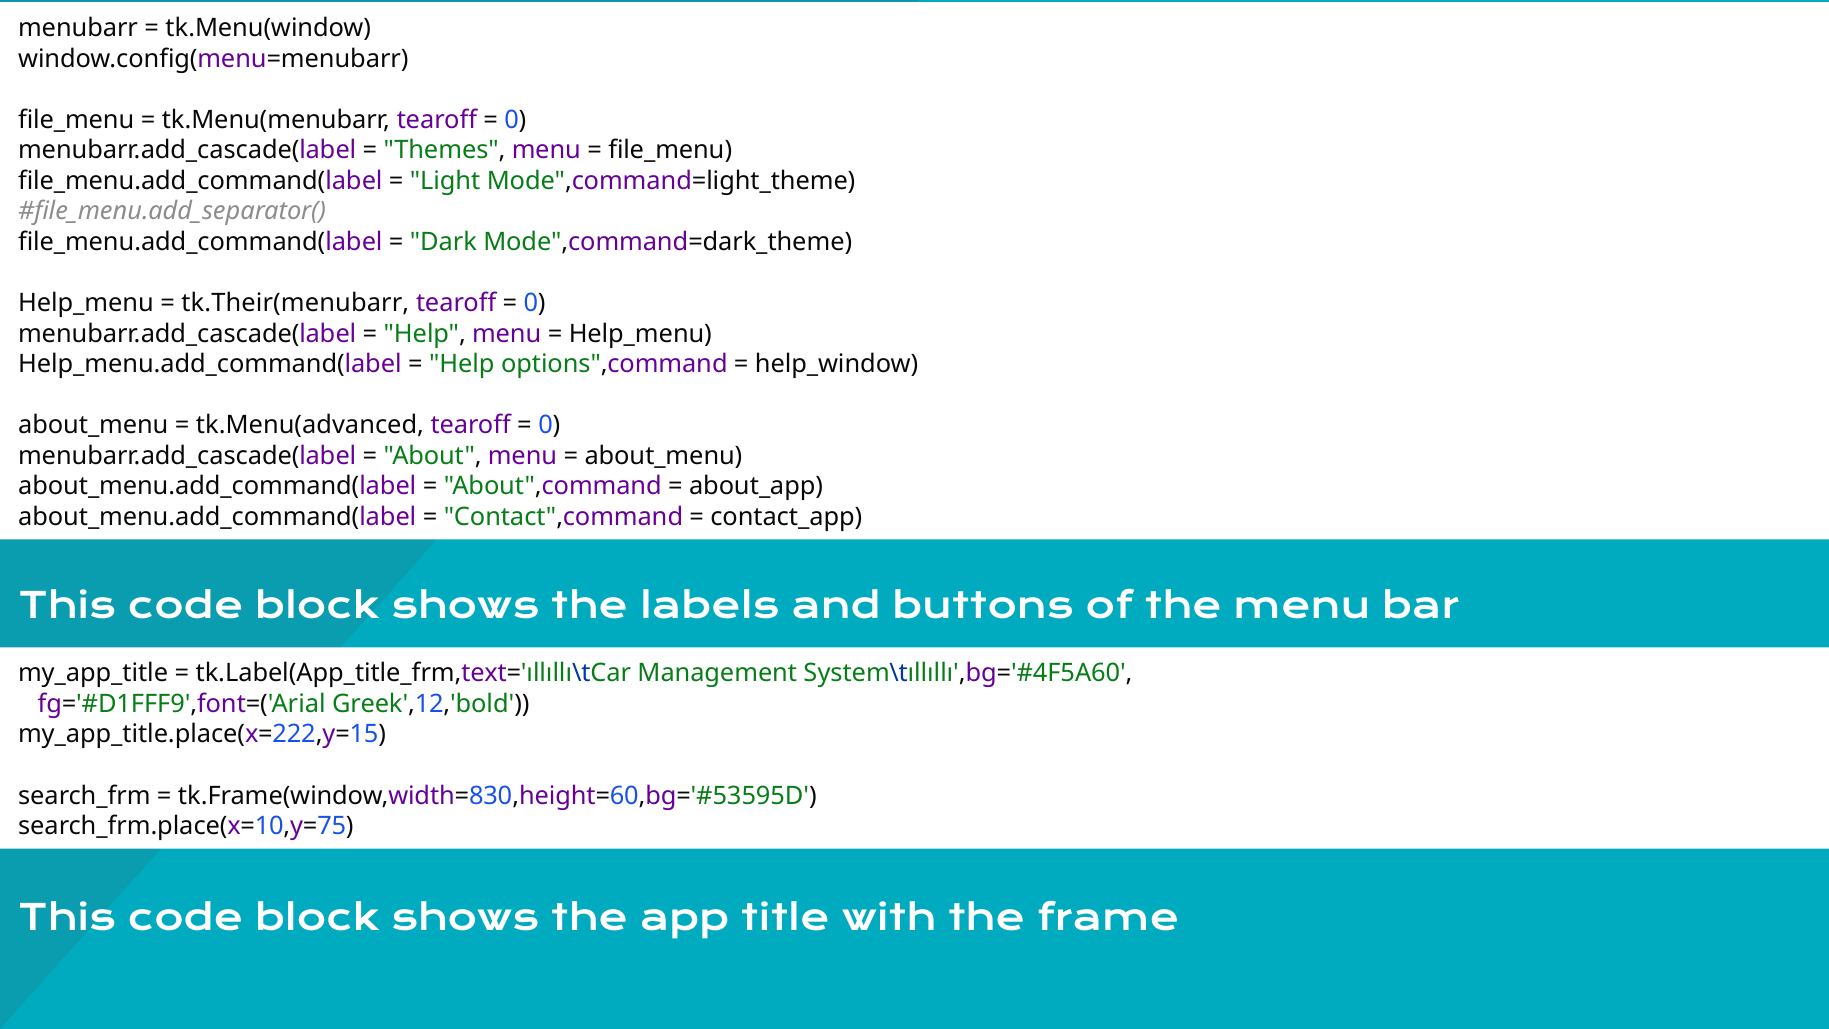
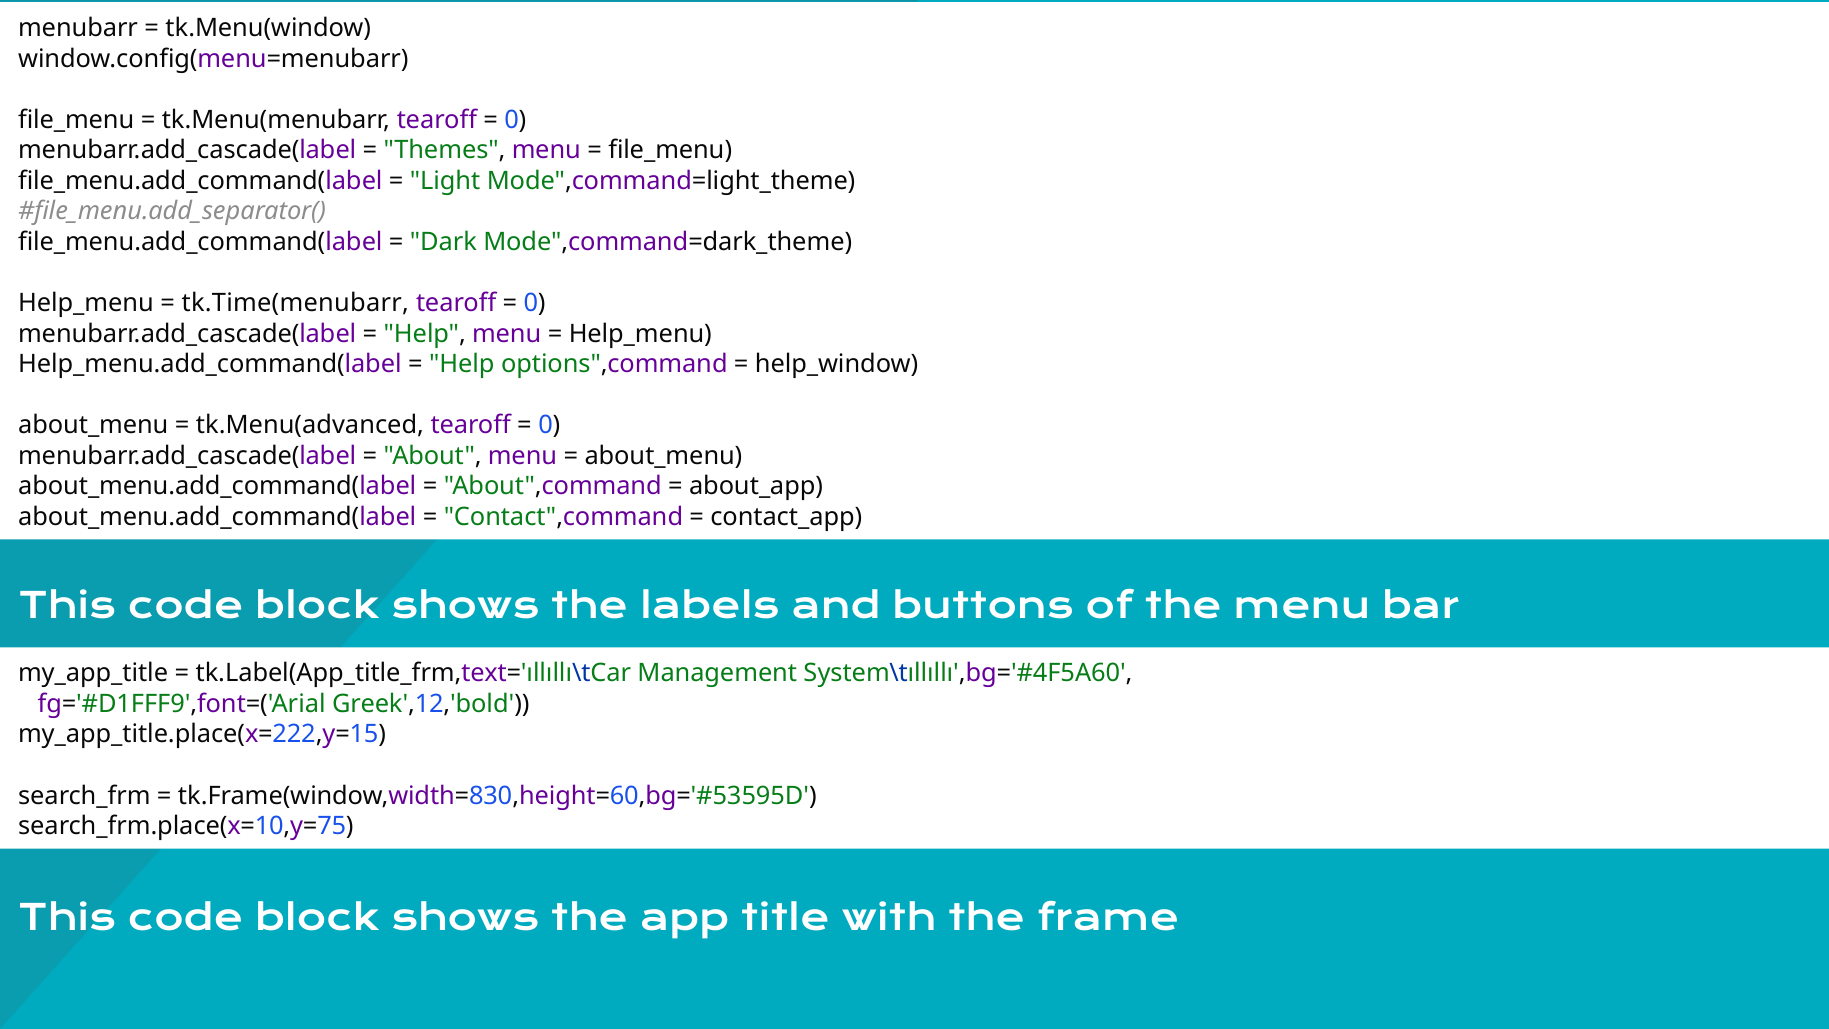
tk.Their(menubarr: tk.Their(menubarr -> tk.Time(menubarr (295, 303)
